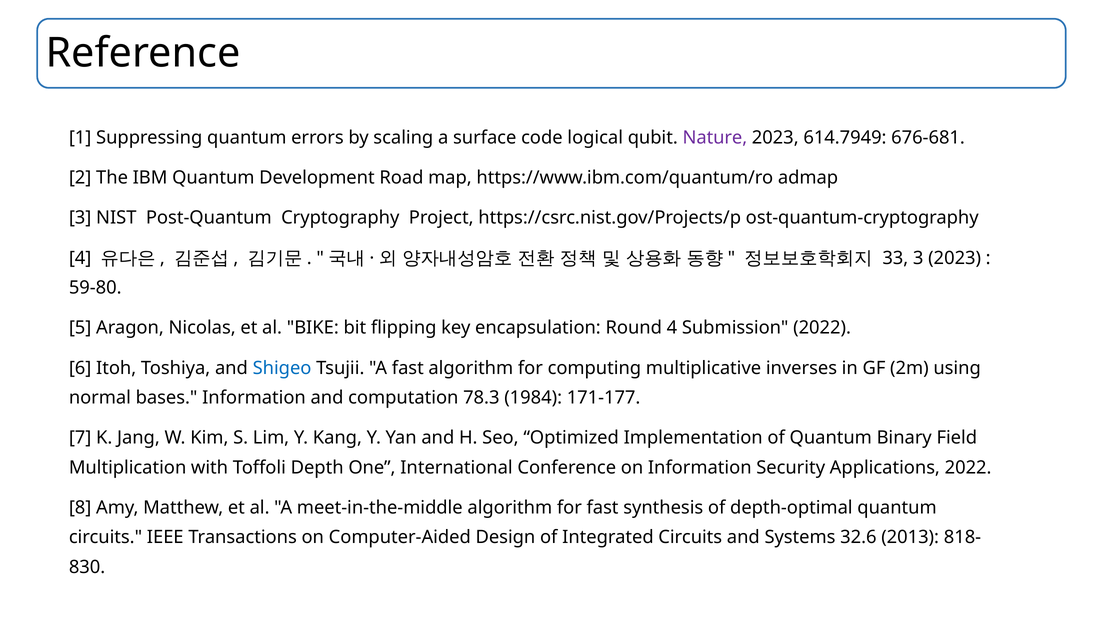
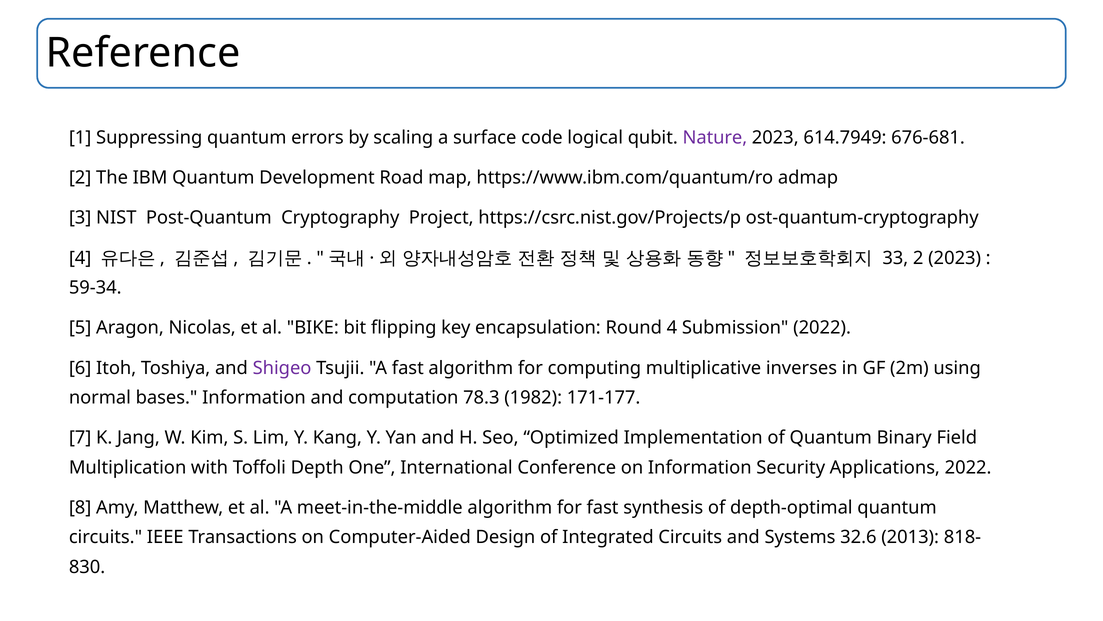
33 3: 3 -> 2 (918, 258)
59-80: 59-80 -> 59-34 (95, 287)
Shigeo colour: blue -> purple (282, 368)
1984: 1984 -> 1982 (533, 397)
